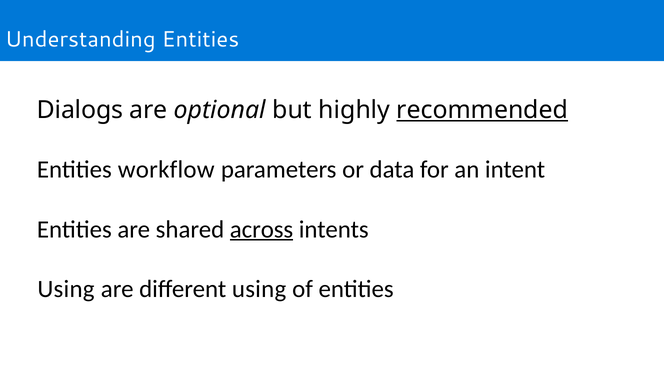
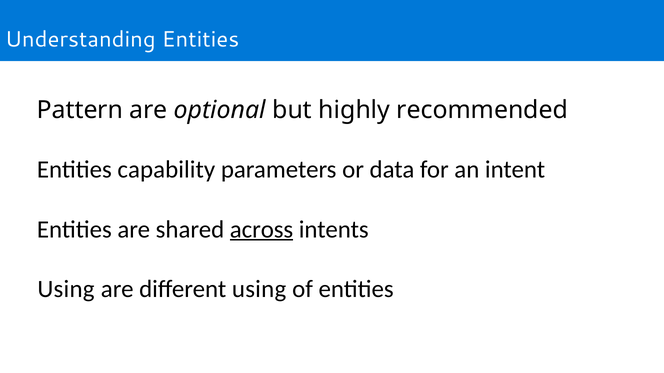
Dialogs: Dialogs -> Pattern (80, 110)
recommended underline: present -> none (482, 110)
workflow: workflow -> capability (166, 170)
